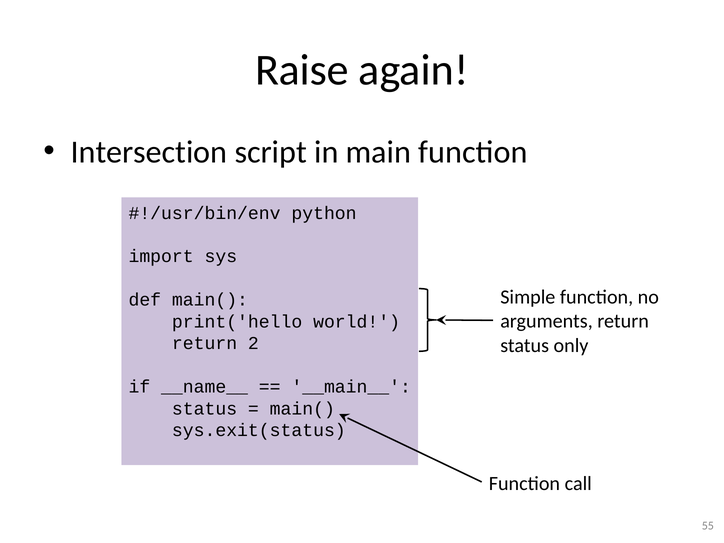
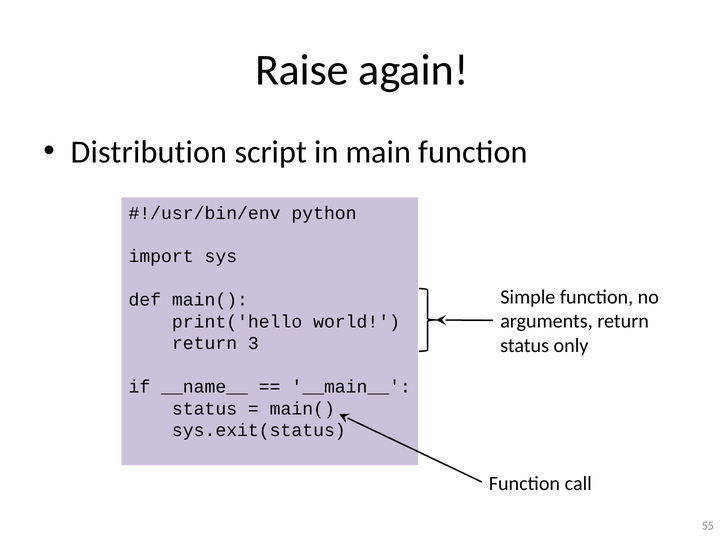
Intersection: Intersection -> Distribution (149, 152)
2: 2 -> 3 (253, 343)
